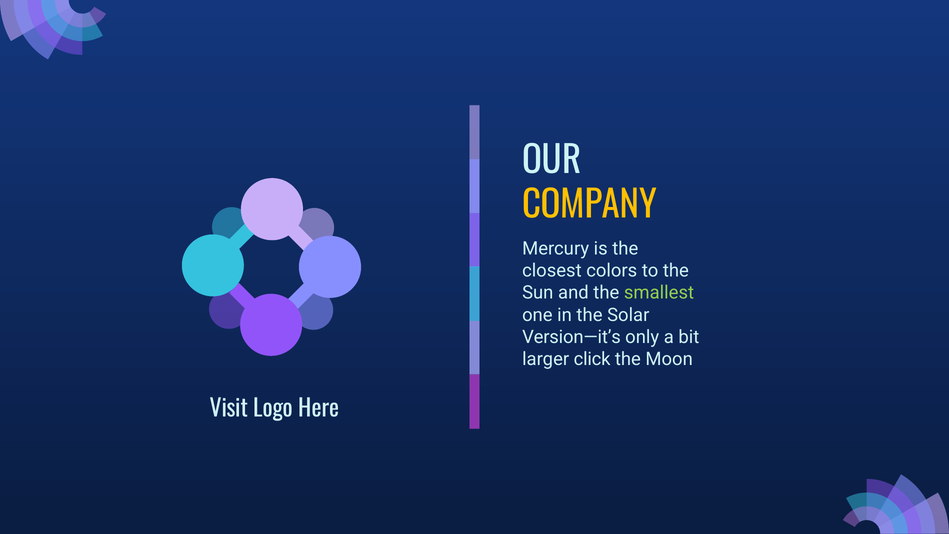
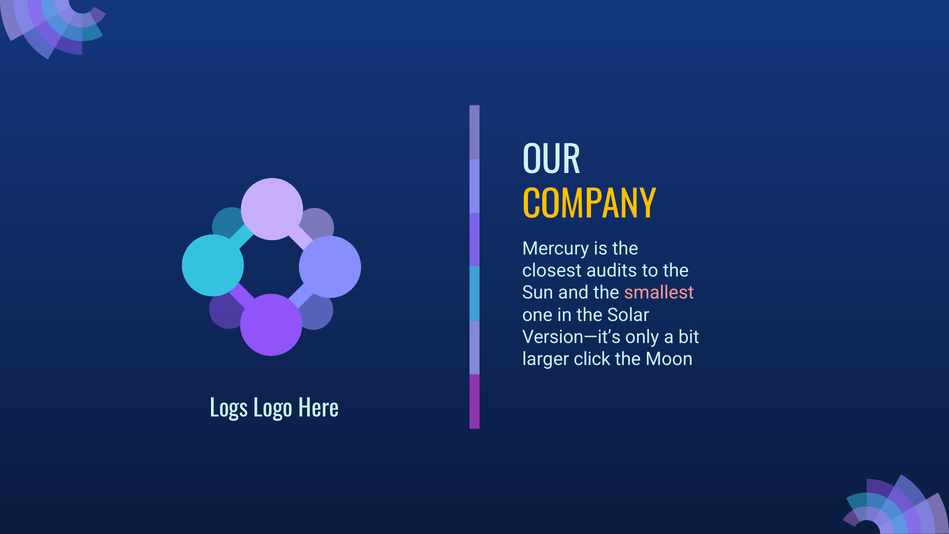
colors: colors -> audits (612, 271)
smallest colour: light green -> pink (659, 293)
Visit: Visit -> Logs (229, 409)
